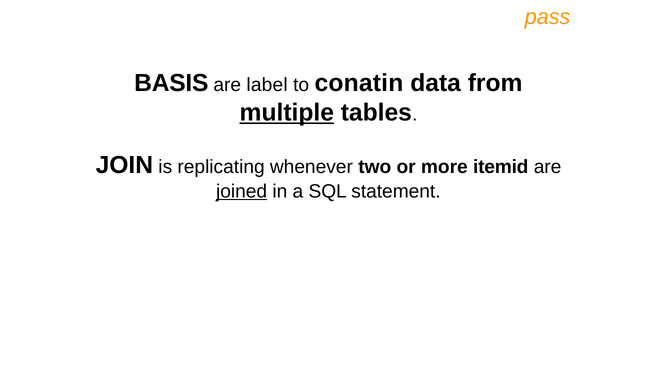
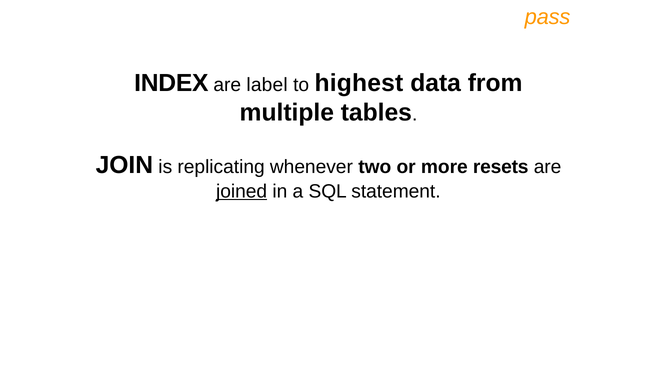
BASIS: BASIS -> INDEX (171, 83)
conatin: conatin -> highest (359, 83)
multiple underline: present -> none (287, 113)
itemid: itemid -> resets (501, 167)
